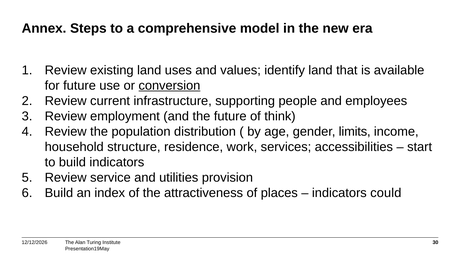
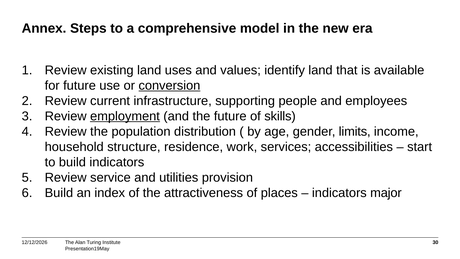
employment underline: none -> present (125, 116)
think: think -> skills (280, 116)
could: could -> major (386, 193)
